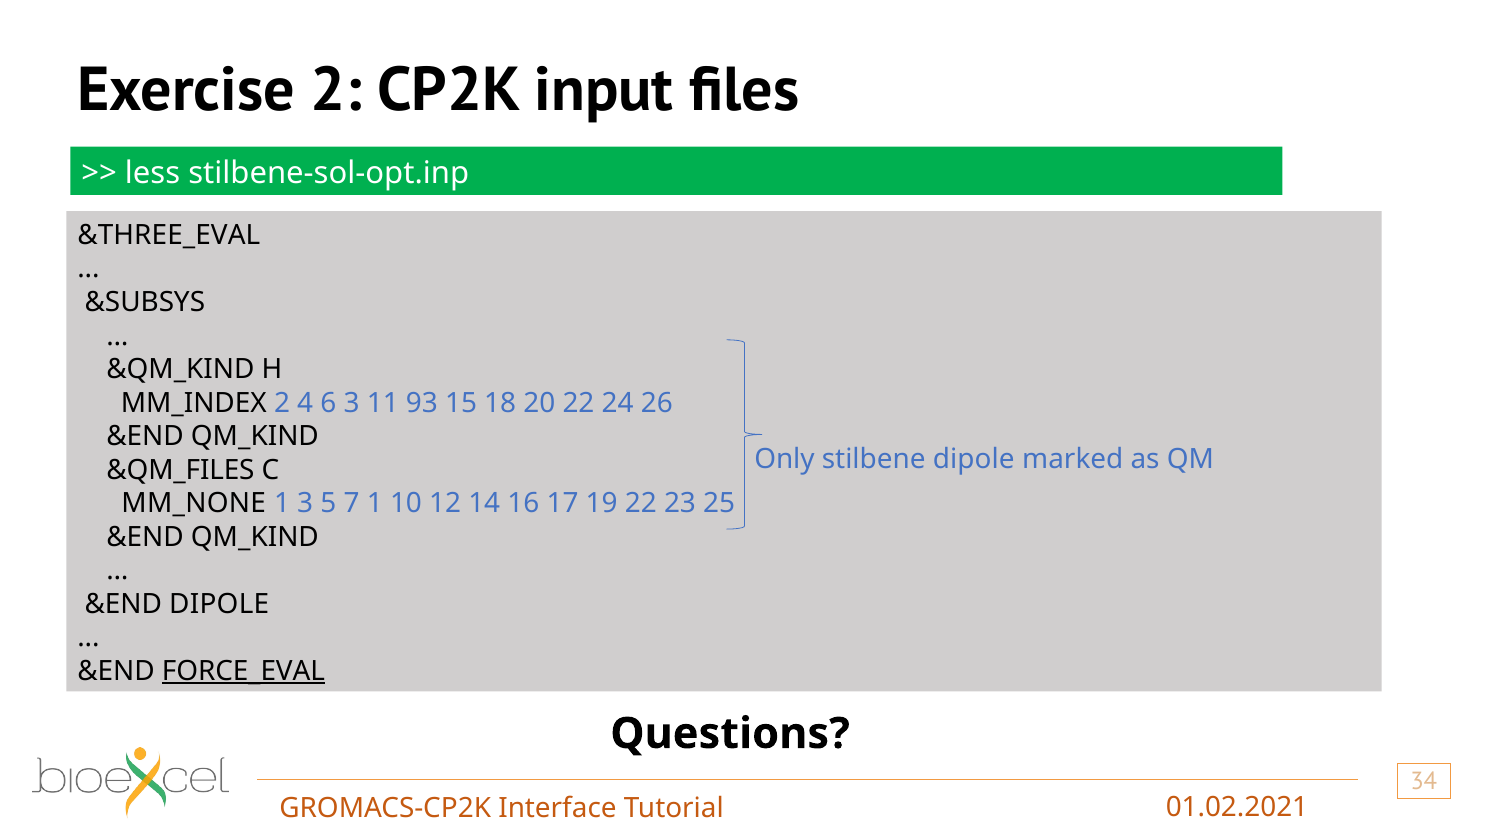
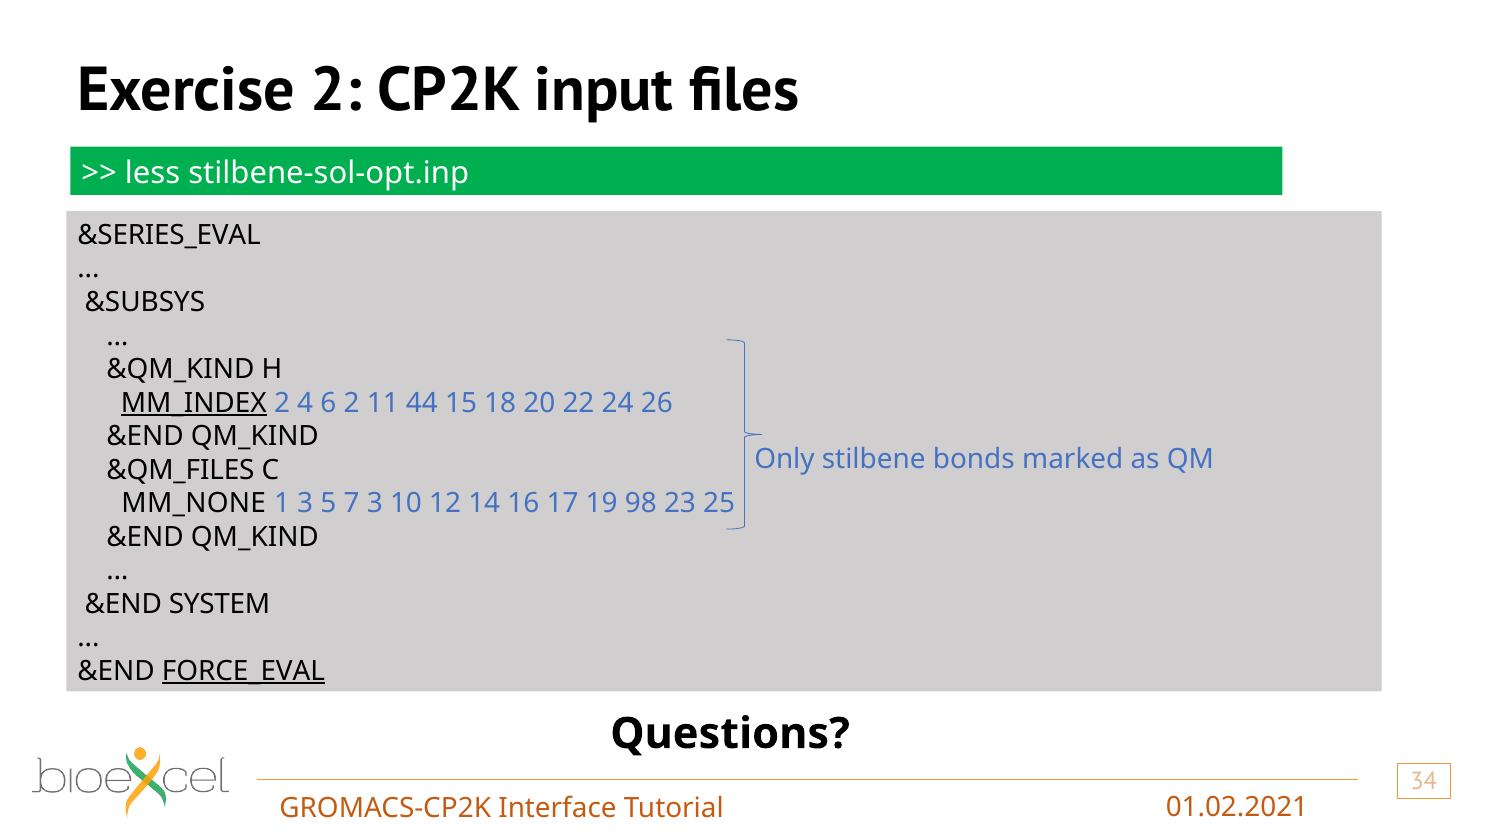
&THREE_EVAL: &THREE_EVAL -> &SERIES_EVAL (169, 235)
MM_INDEX underline: none -> present (194, 403)
6 3: 3 -> 2 (352, 403)
93: 93 -> 44 (422, 403)
stilbene dipole: dipole -> bonds (974, 459)
7 1: 1 -> 3 (375, 503)
19 22: 22 -> 98 (641, 503)
&END DIPOLE: DIPOLE -> SYSTEM (219, 604)
